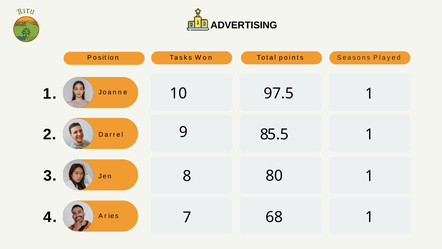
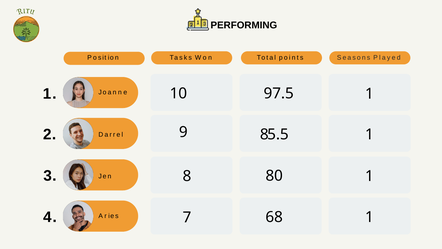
ADVERTISING: ADVERTISING -> PERFORMING (244, 25)
